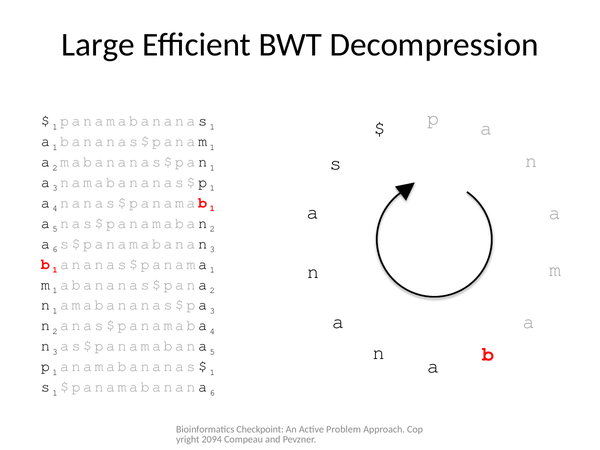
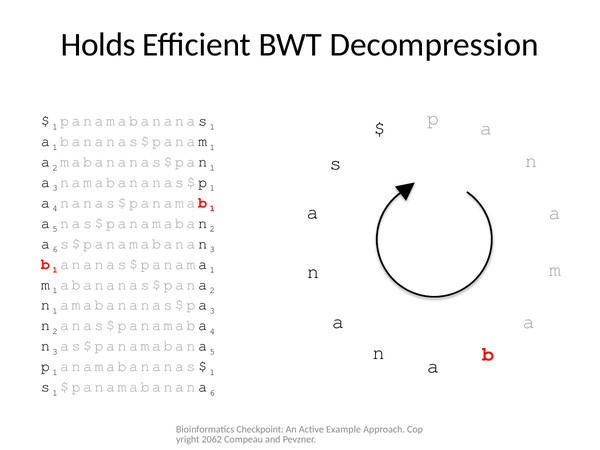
Large: Large -> Holds (98, 45)
Problem: Problem -> Example (344, 430)
2094: 2094 -> 2062 (212, 440)
